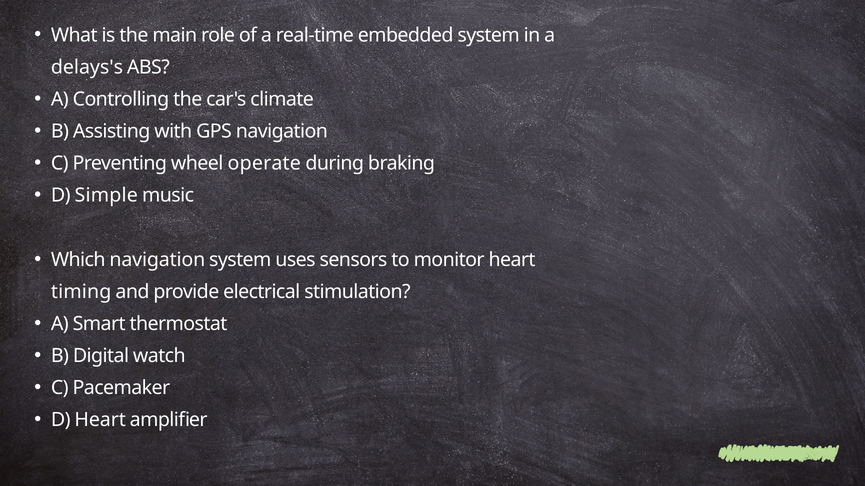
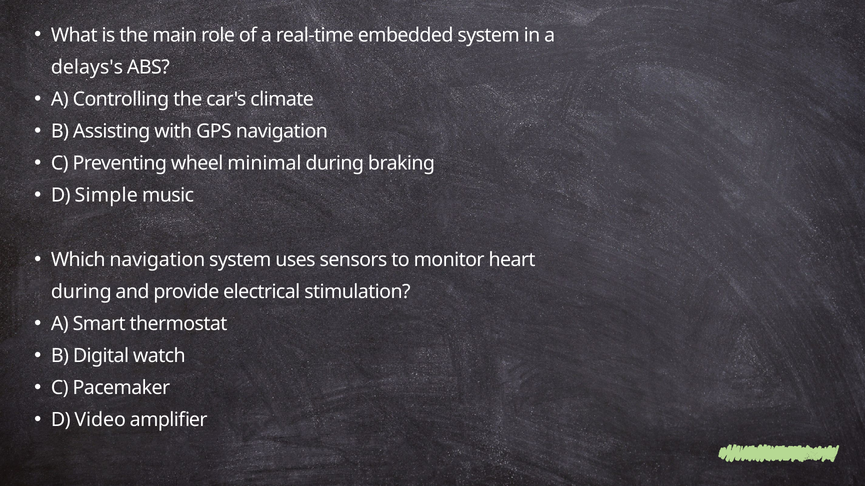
operate: operate -> minimal (264, 164)
timing: timing -> during (81, 292)
D Heart: Heart -> Video (100, 420)
